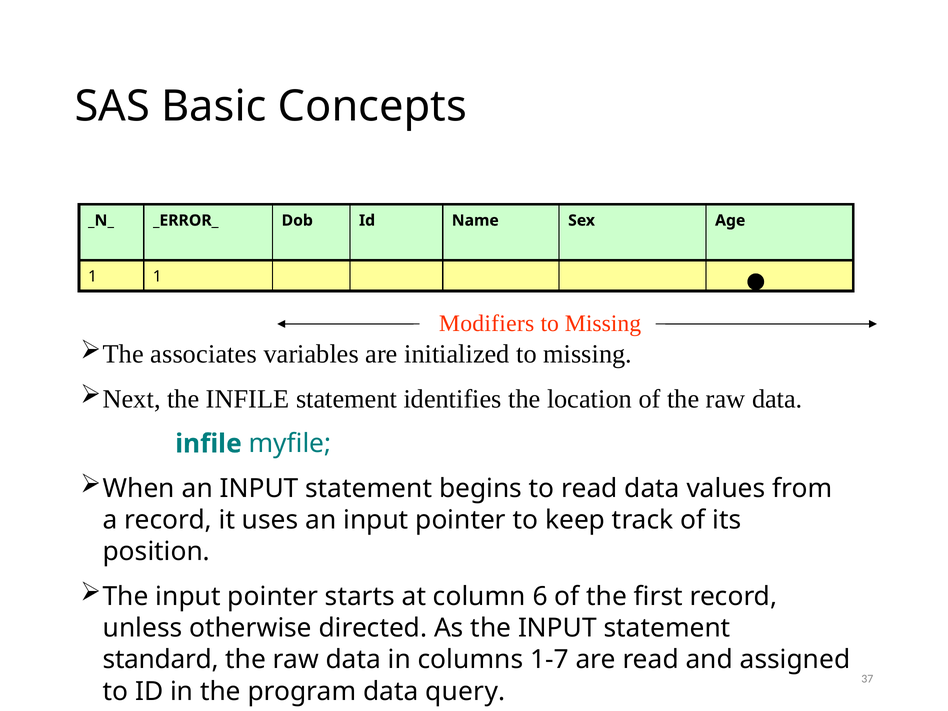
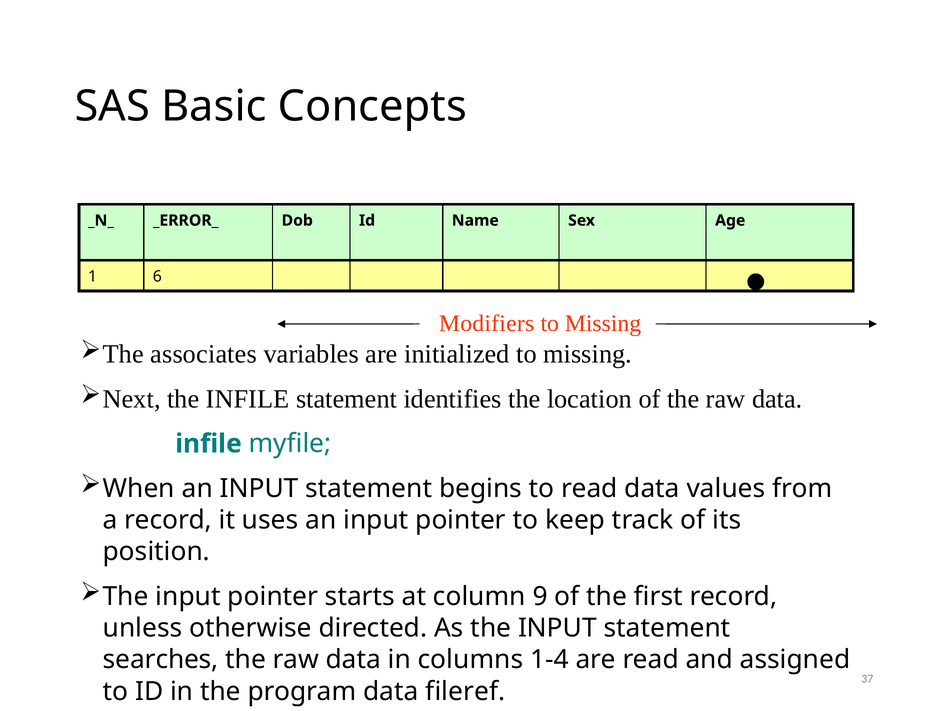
1 1: 1 -> 6 (157, 276)
6: 6 -> 9 (540, 596)
standard: standard -> searches (161, 660)
1-7: 1-7 -> 1-4 (549, 660)
query: query -> fileref (465, 691)
